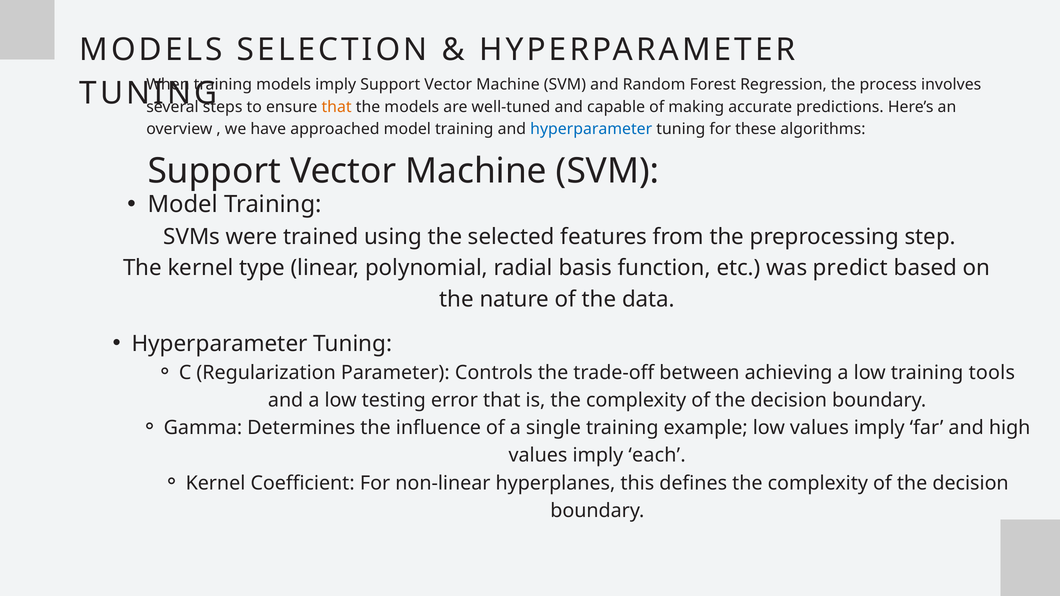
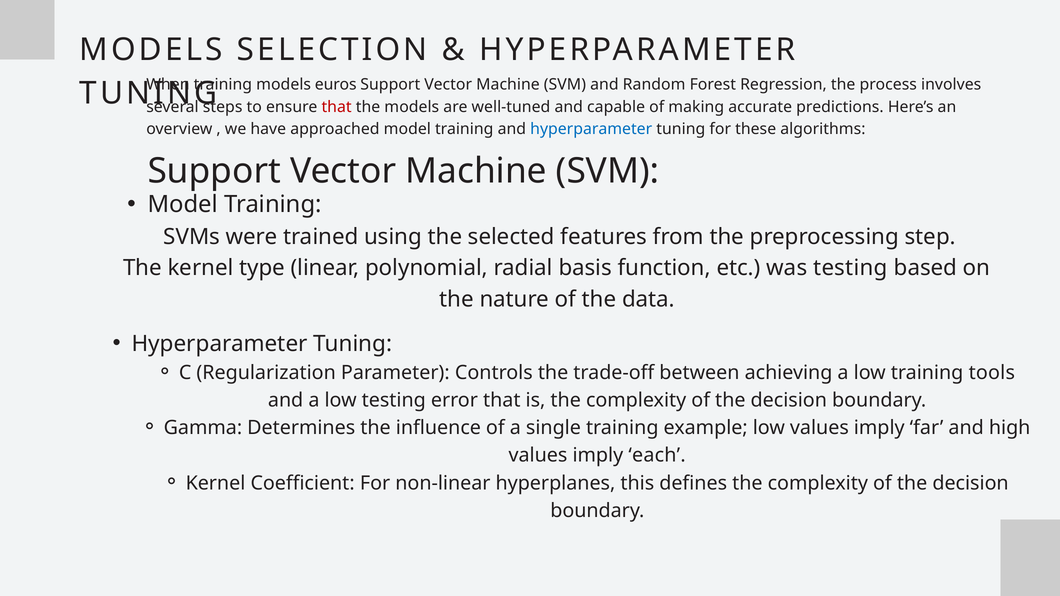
models imply: imply -> euros (336, 85)
that colour: orange -> red (337, 107)
was predict: predict -> testing (850, 268)
